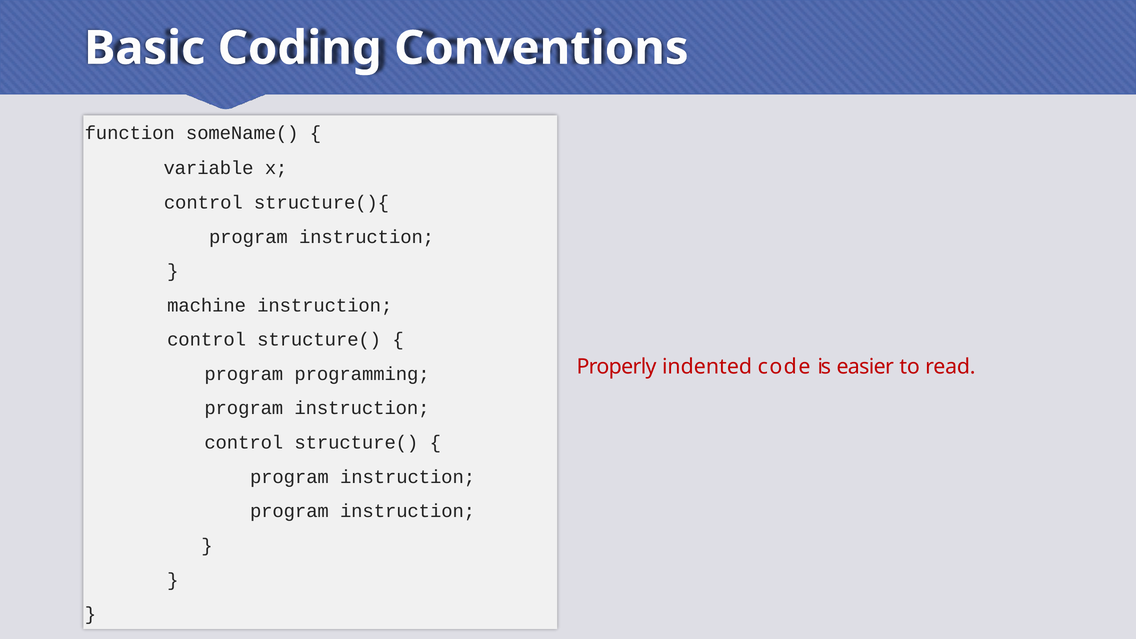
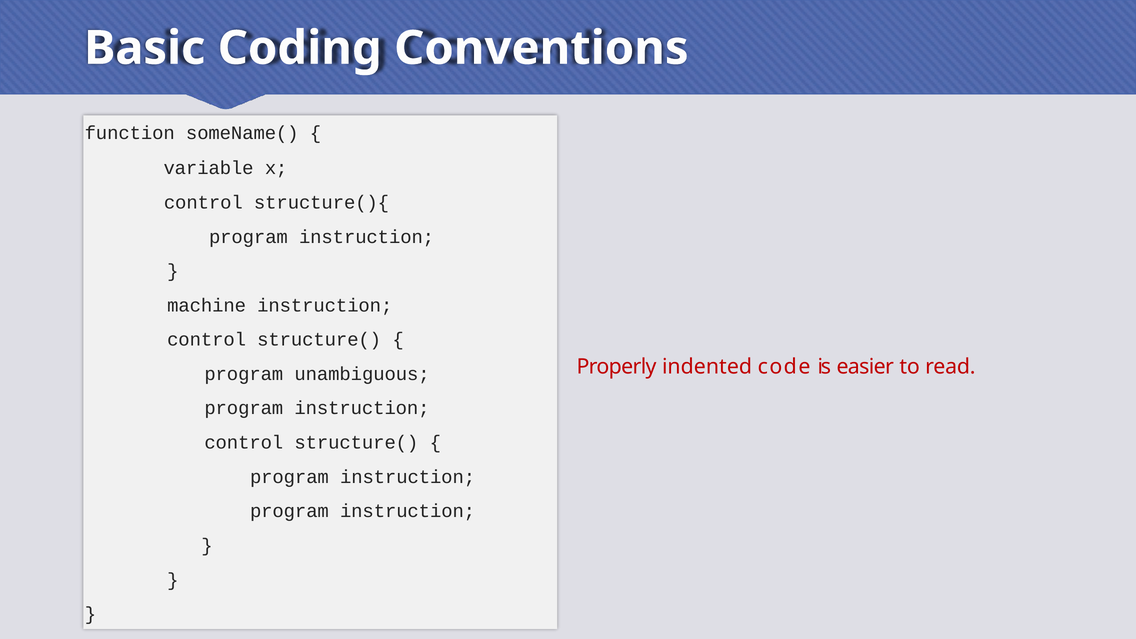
programming: programming -> unambiguous (362, 374)
